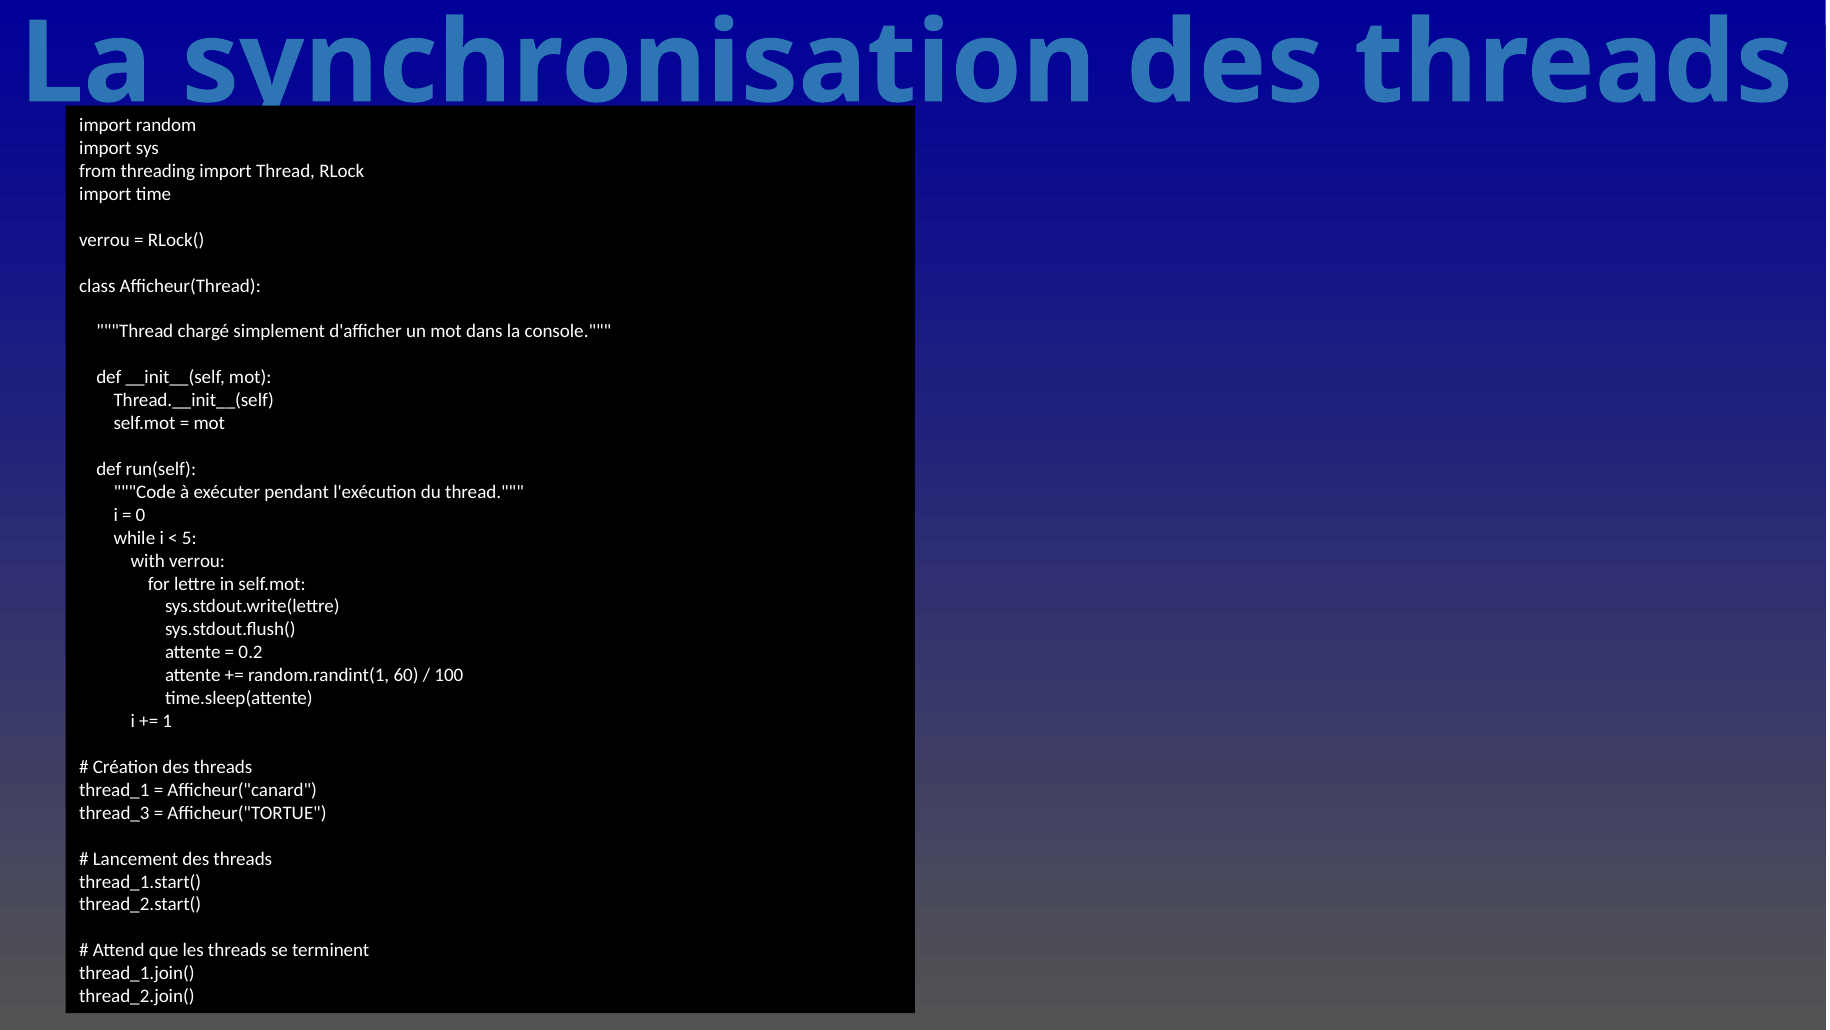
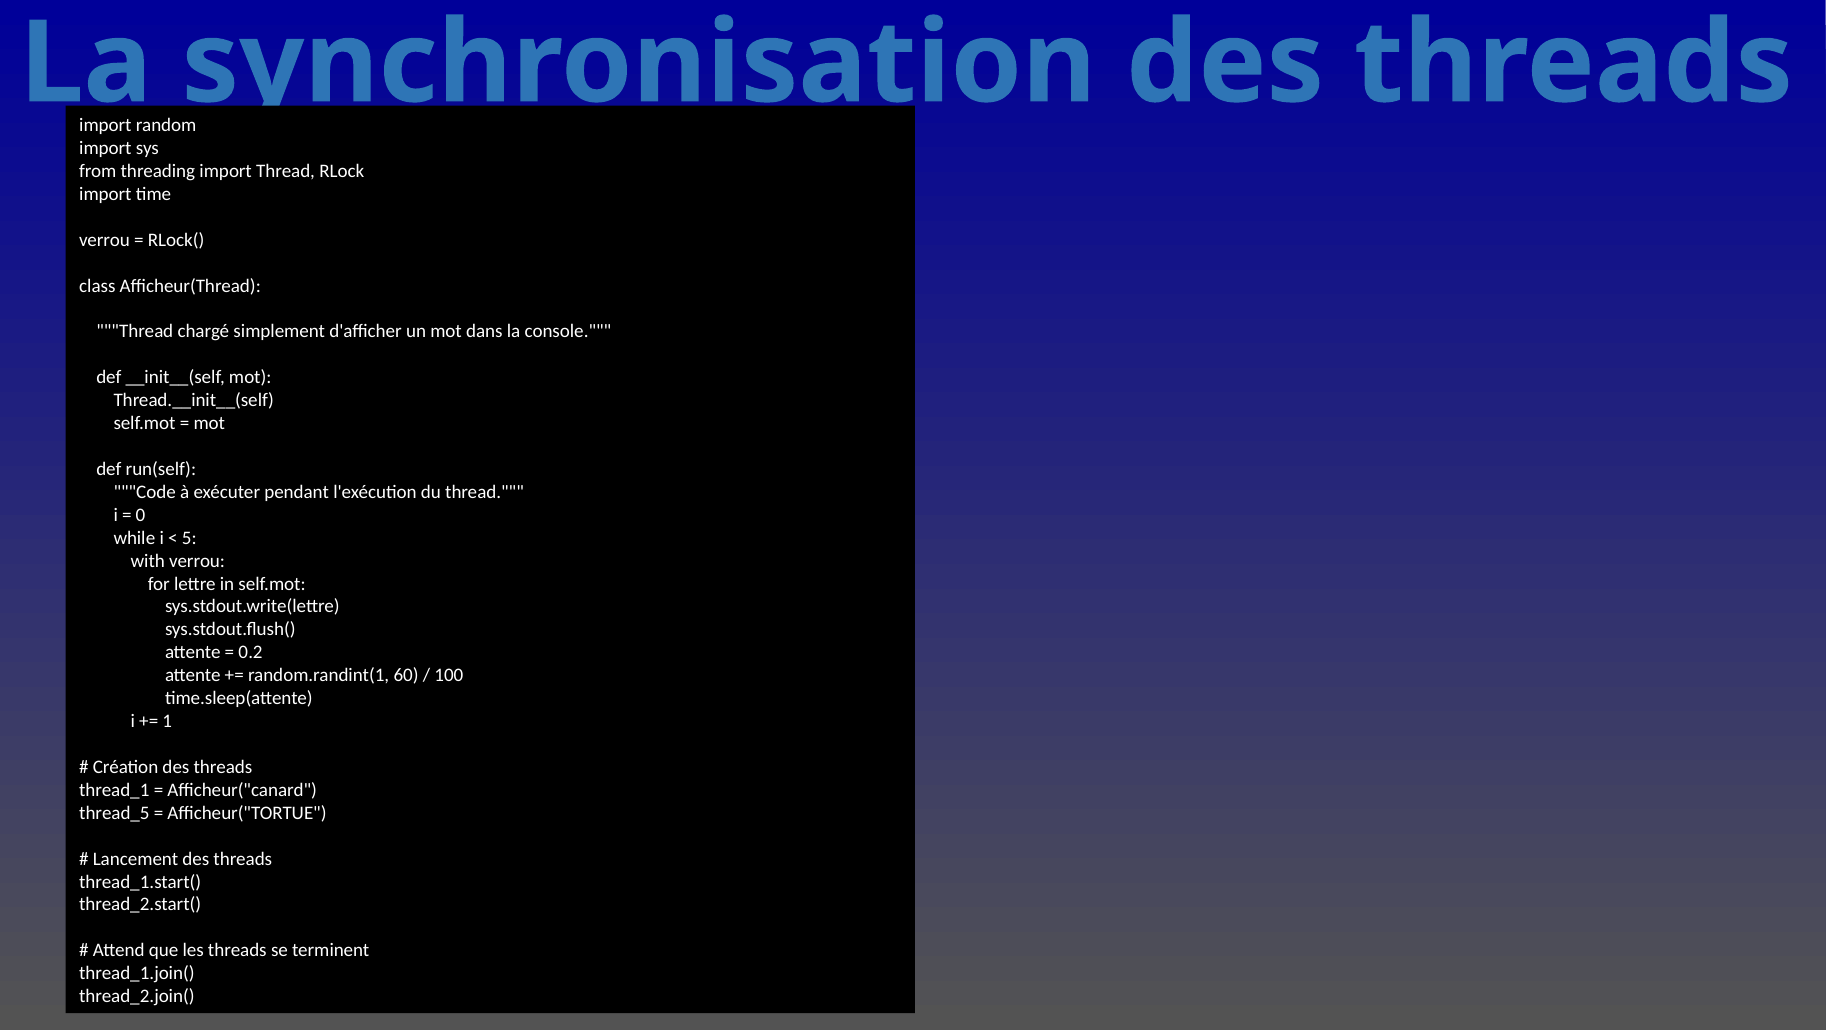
thread_3: thread_3 -> thread_5 (114, 812)
